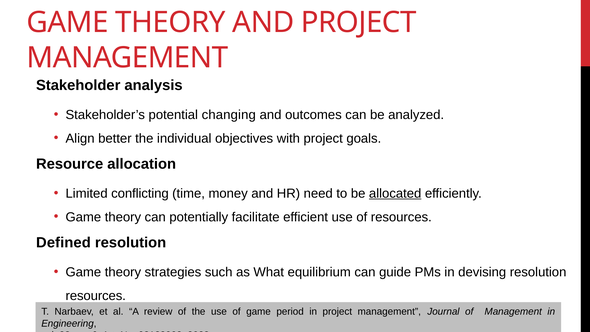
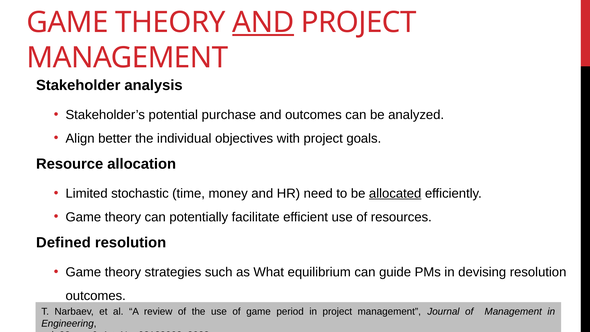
AND underline: none -> present (263, 22)
changing: changing -> purchase (229, 115)
conflicting: conflicting -> stochastic (140, 193)
resources: resources -> outcomes (96, 296)
